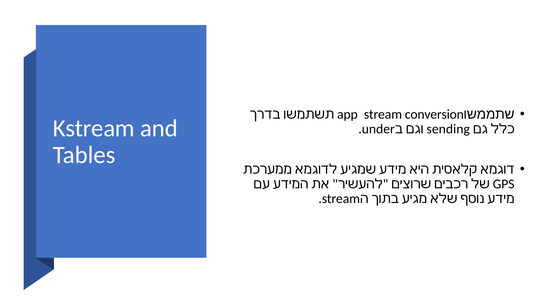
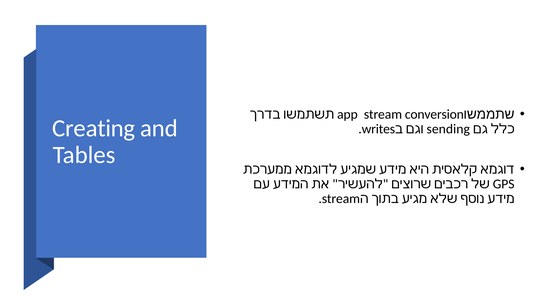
Kstream: Kstream -> Creating (94, 128)
under: under -> writes (378, 129)
